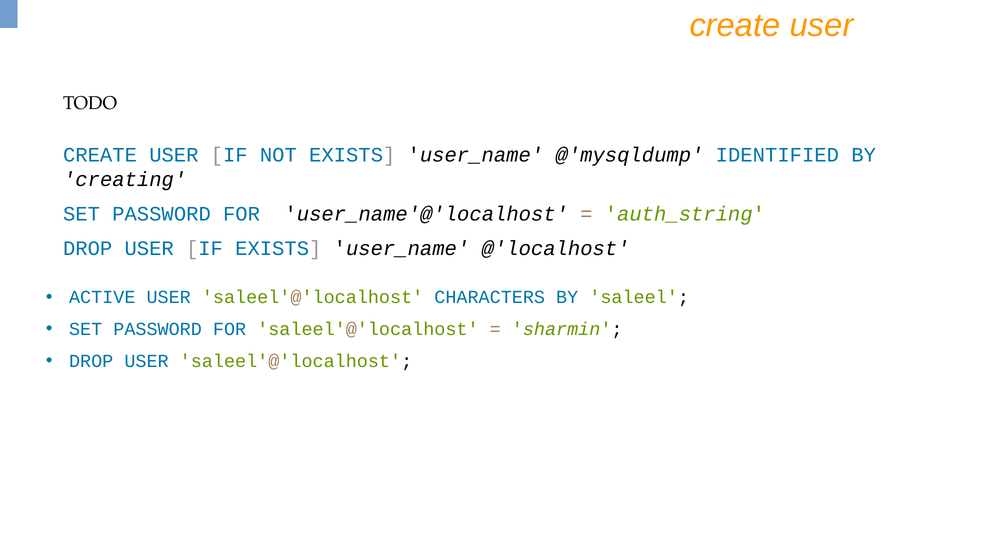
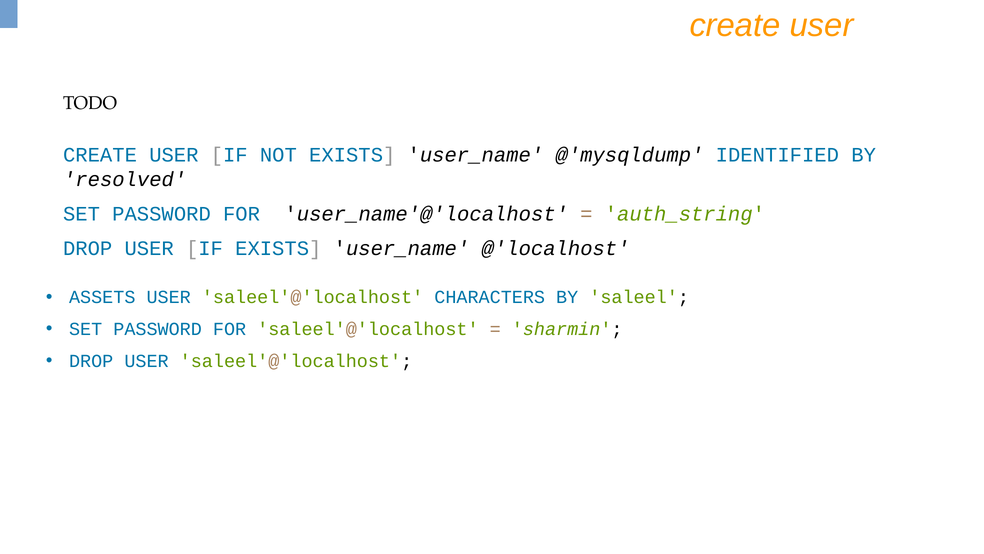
creating: creating -> resolved (125, 179)
ACTIVE: ACTIVE -> ASSETS (102, 297)
